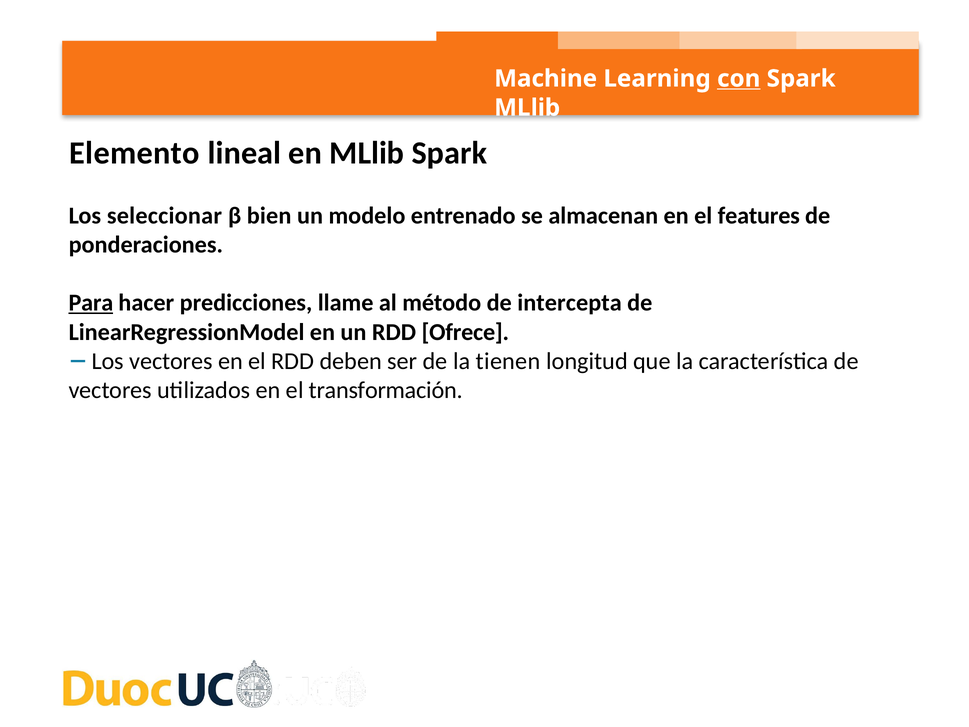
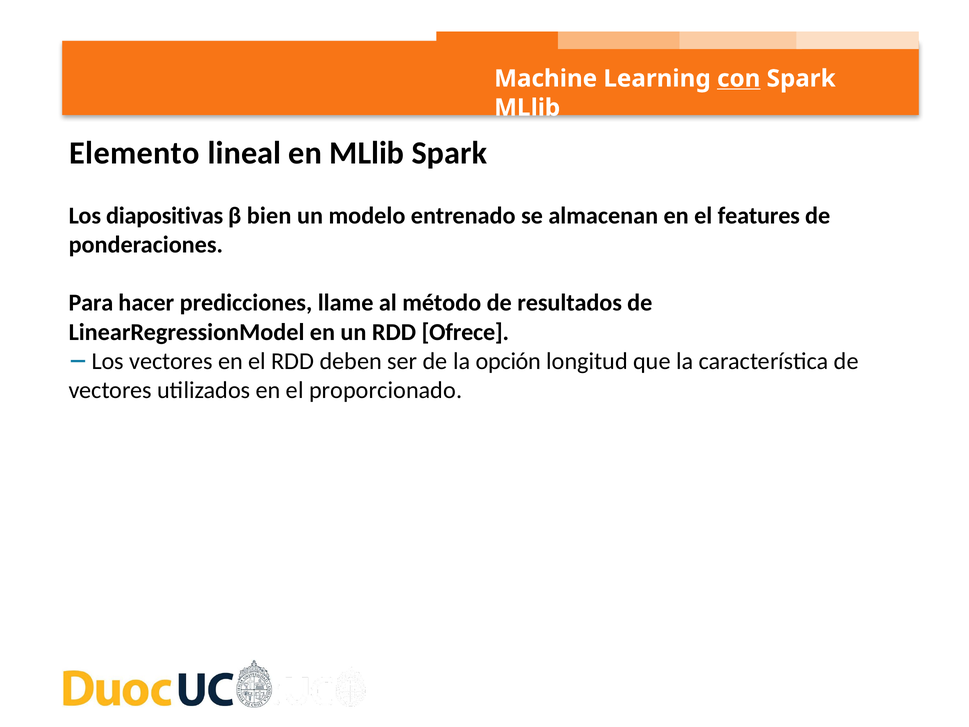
seleccionar: seleccionar -> diapositivas (165, 216)
Para underline: present -> none (91, 303)
intercepta: intercepta -> resultados (570, 303)
tienen: tienen -> opción (508, 361)
transformación: transformación -> proporcionado (386, 390)
